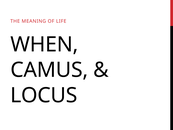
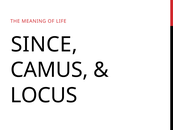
WHEN: WHEN -> SINCE (44, 44)
